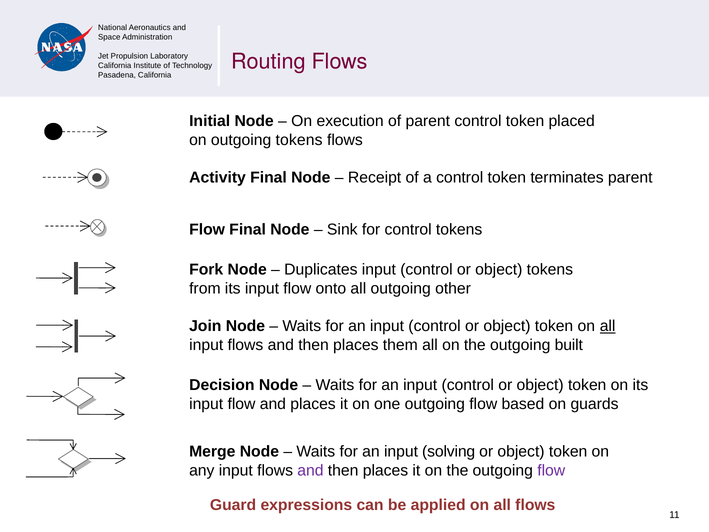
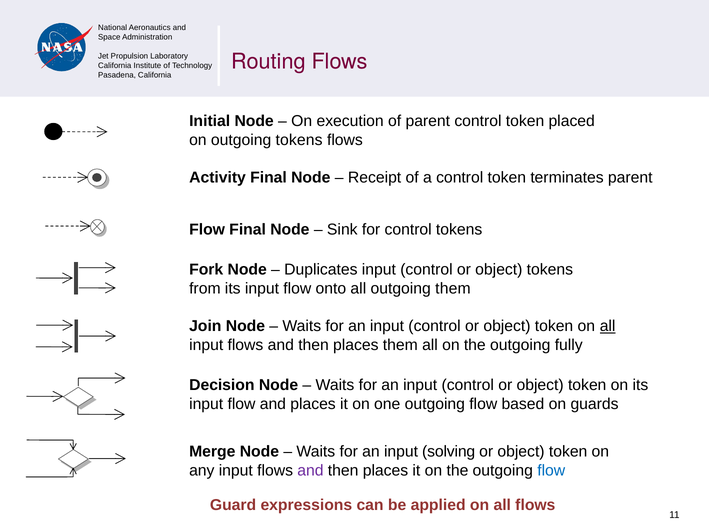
outgoing other: other -> them (453, 289)
built: built -> fully (569, 345)
flow colour: purple -> blue (551, 470)
